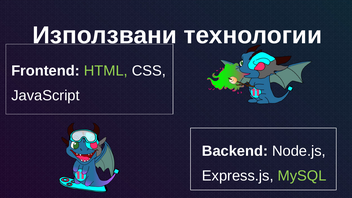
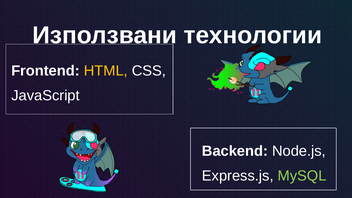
HTML colour: light green -> yellow (106, 71)
